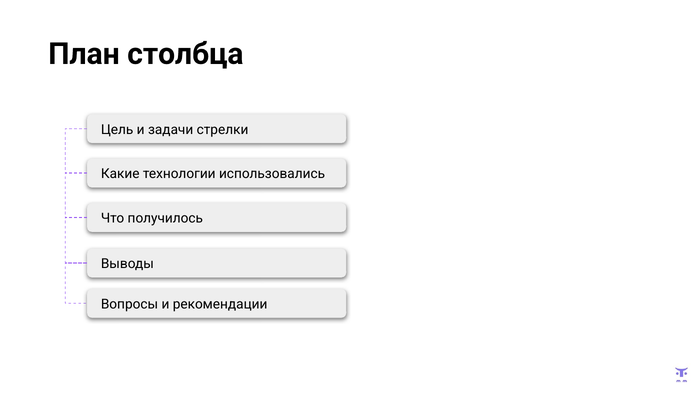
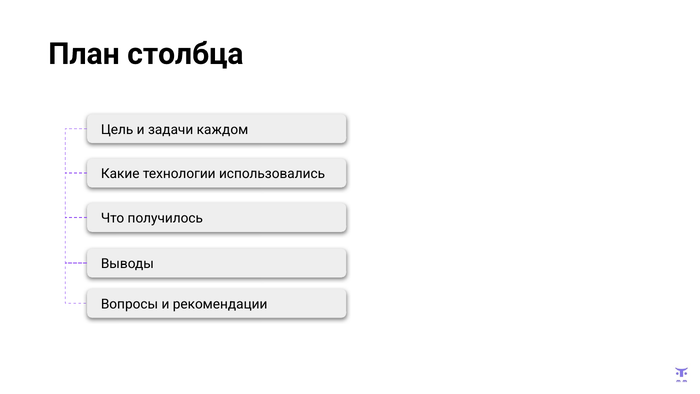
стрелки: стрелки -> каждом (222, 129)
